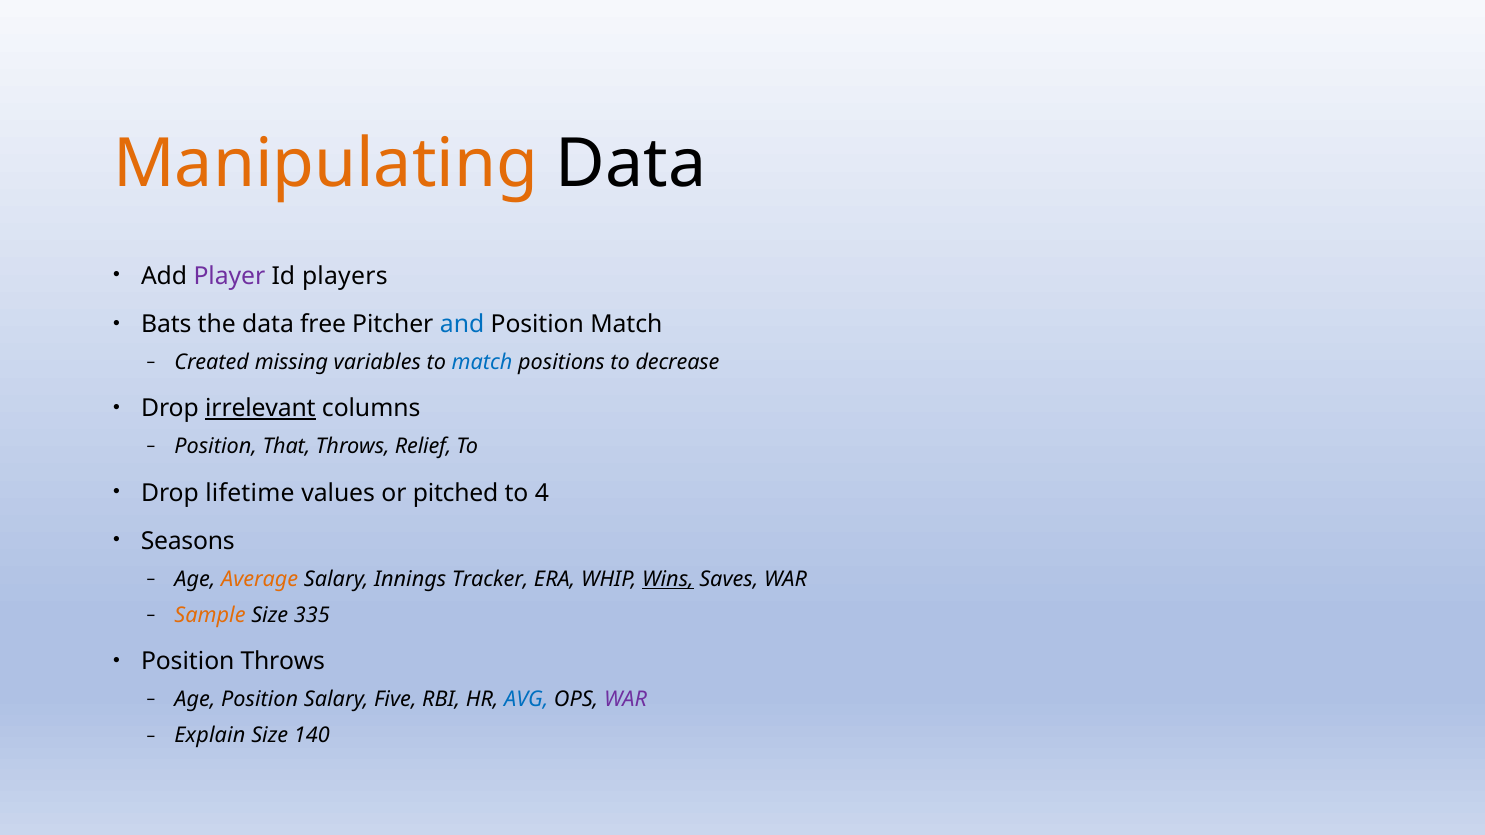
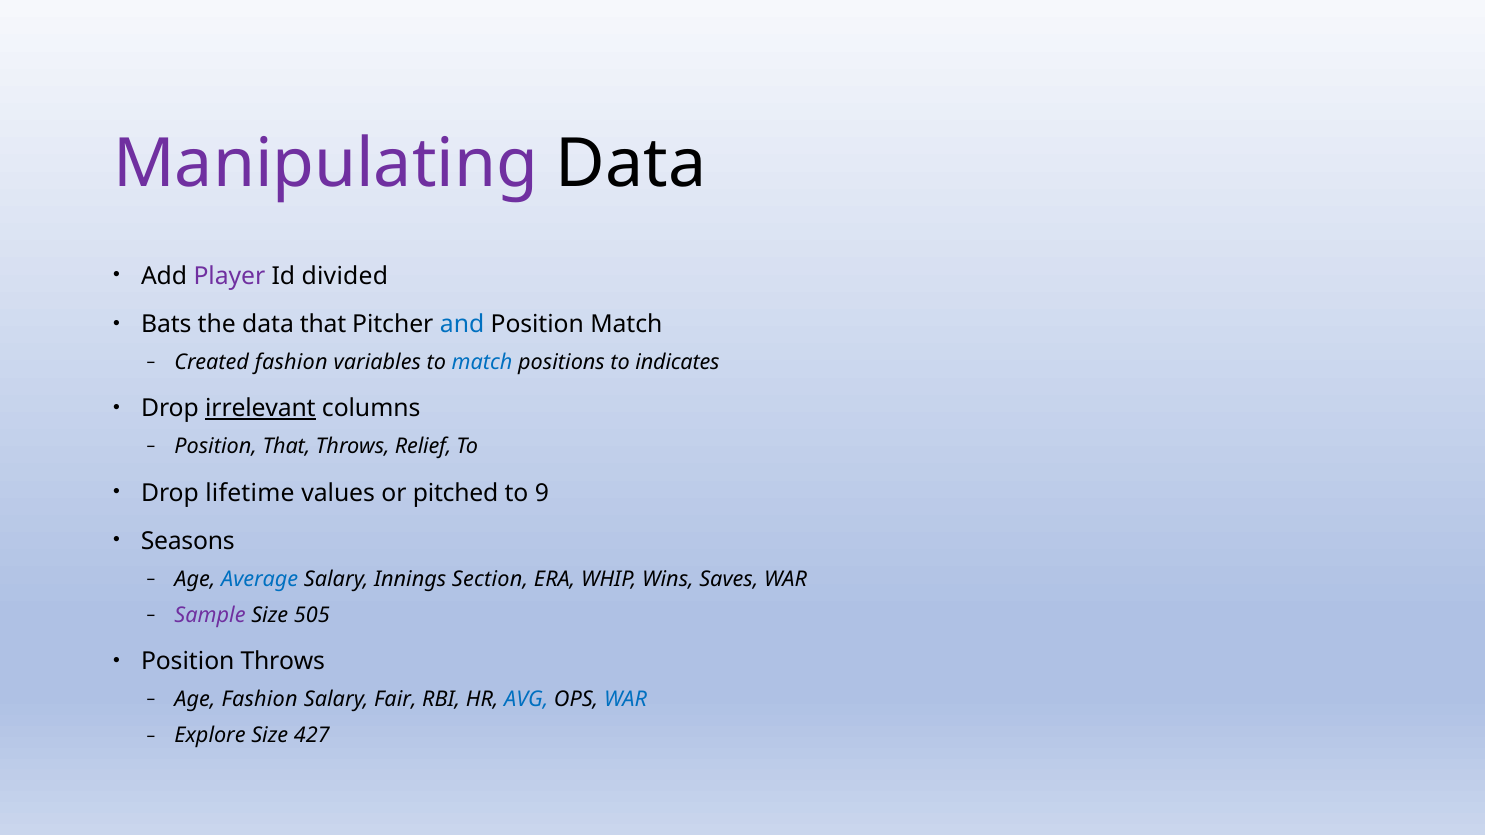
Manipulating colour: orange -> purple (326, 165)
players: players -> divided (345, 276)
data free: free -> that (323, 324)
Created missing: missing -> fashion (291, 362)
decrease: decrease -> indicates (677, 362)
4: 4 -> 9 (542, 493)
Average colour: orange -> blue (260, 579)
Tracker: Tracker -> Section (490, 579)
Wins underline: present -> none (668, 579)
Sample colour: orange -> purple (210, 615)
335: 335 -> 505 (312, 615)
Age Position: Position -> Fashion (260, 700)
Five: Five -> Fair (395, 700)
WAR colour: purple -> blue (626, 700)
Explain: Explain -> Explore (210, 736)
140: 140 -> 427 (312, 736)
